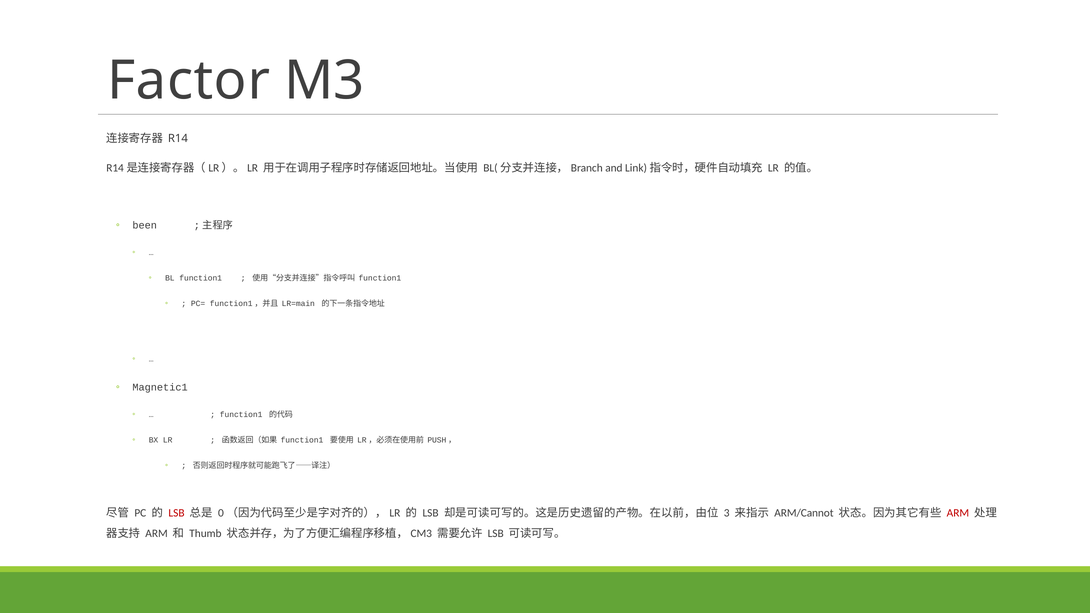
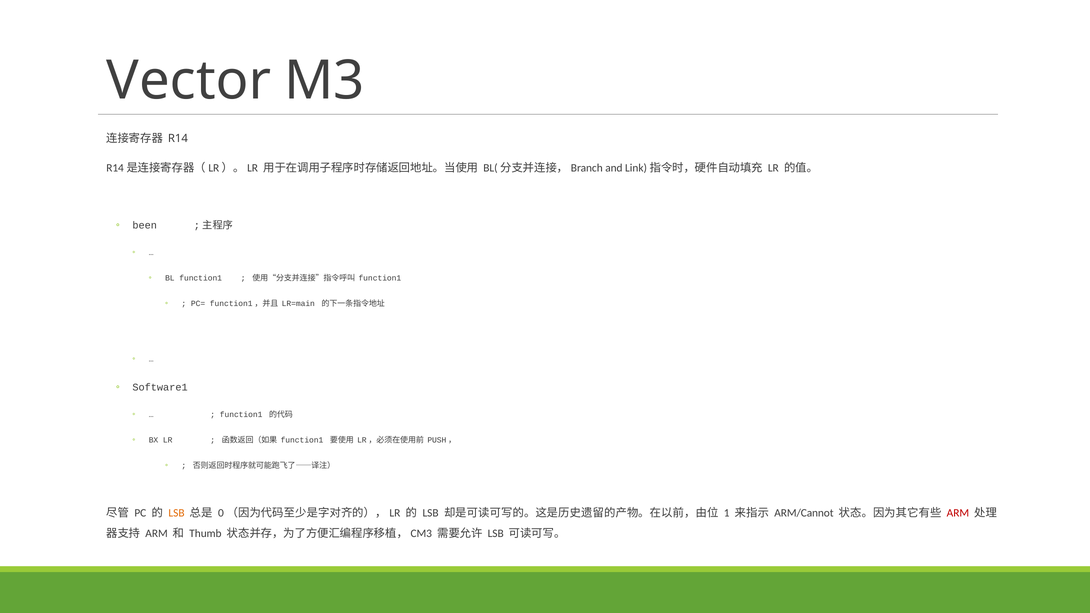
Factor: Factor -> Vector (189, 81)
Magnetic1: Magnetic1 -> Software1 (160, 388)
LSB colour: red -> orange (177, 513)
3: 3 -> 1 (727, 513)
